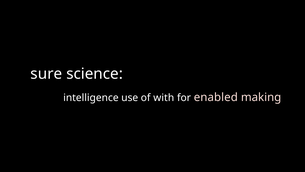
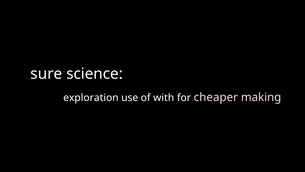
intelligence: intelligence -> exploration (91, 97)
enabled: enabled -> cheaper (216, 97)
